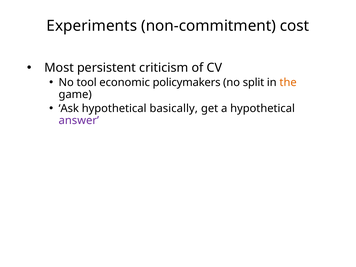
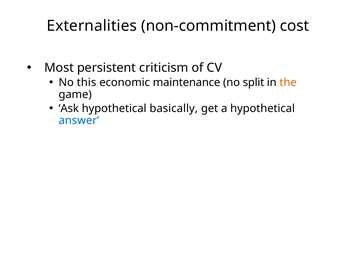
Experiments: Experiments -> Externalities (92, 26)
tool: tool -> this (87, 82)
policymakers: policymakers -> maintenance (187, 82)
answer colour: purple -> blue (79, 120)
